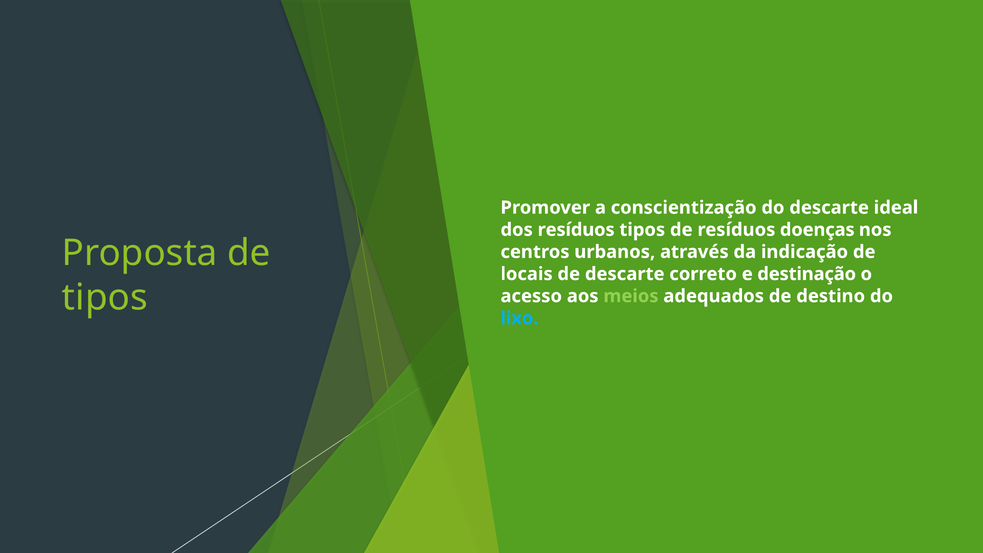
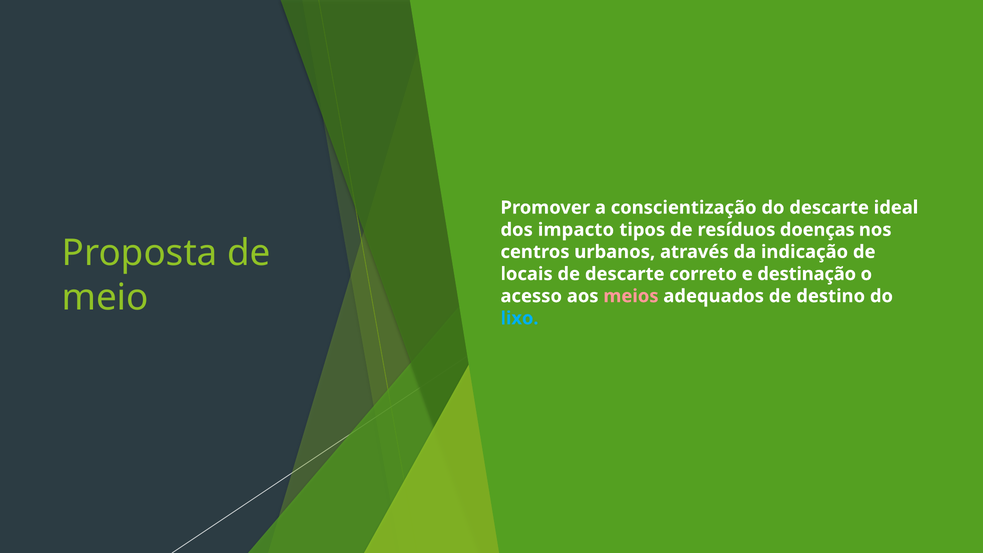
dos resíduos: resíduos -> impacto (576, 230)
tipos: tipos -> meio (105, 297)
meios colour: light green -> pink (631, 296)
